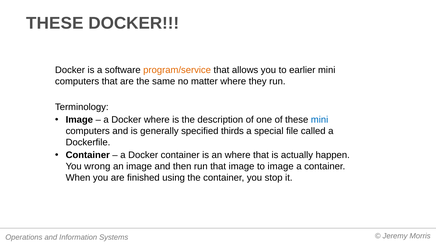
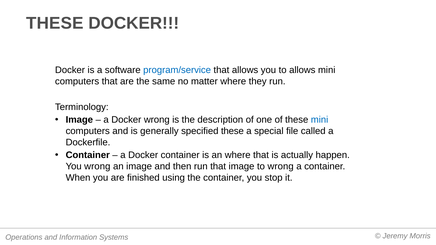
program/service colour: orange -> blue (177, 70)
to earlier: earlier -> allows (302, 70)
Docker where: where -> wrong (157, 120)
specified thirds: thirds -> these (232, 131)
to image: image -> wrong (281, 167)
